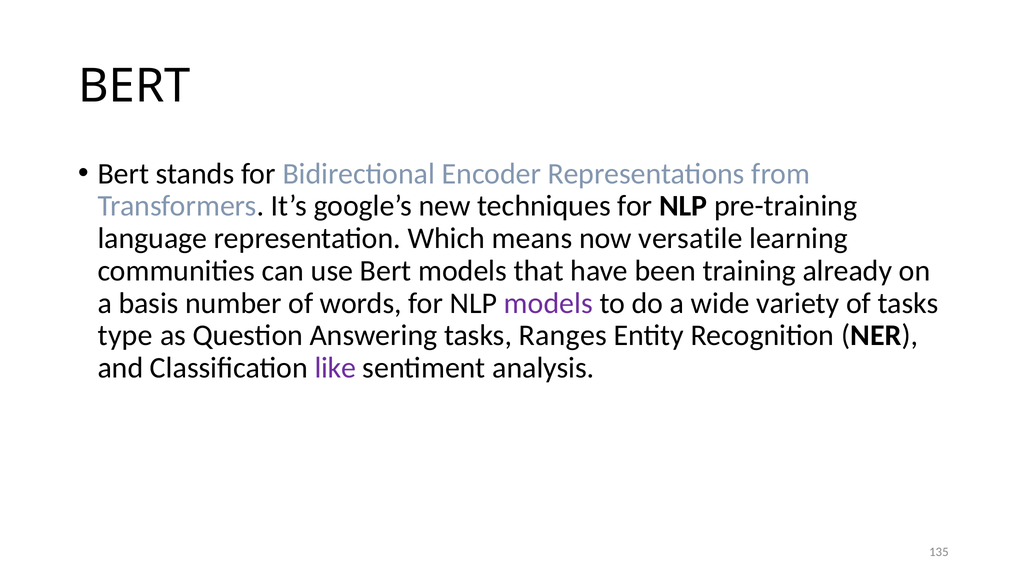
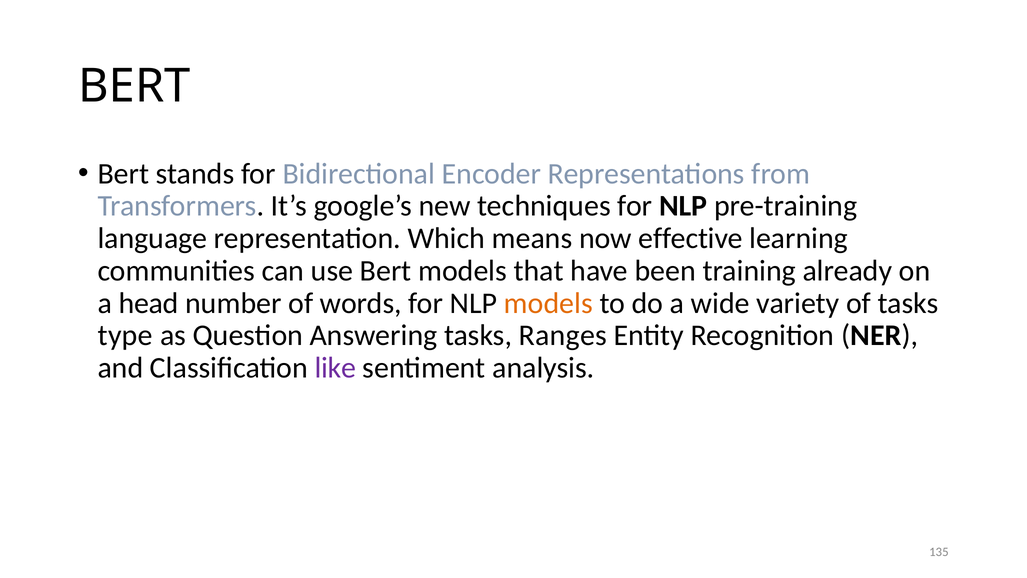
versatile: versatile -> effective (691, 238)
basis: basis -> head (149, 303)
models colour: purple -> orange (548, 303)
